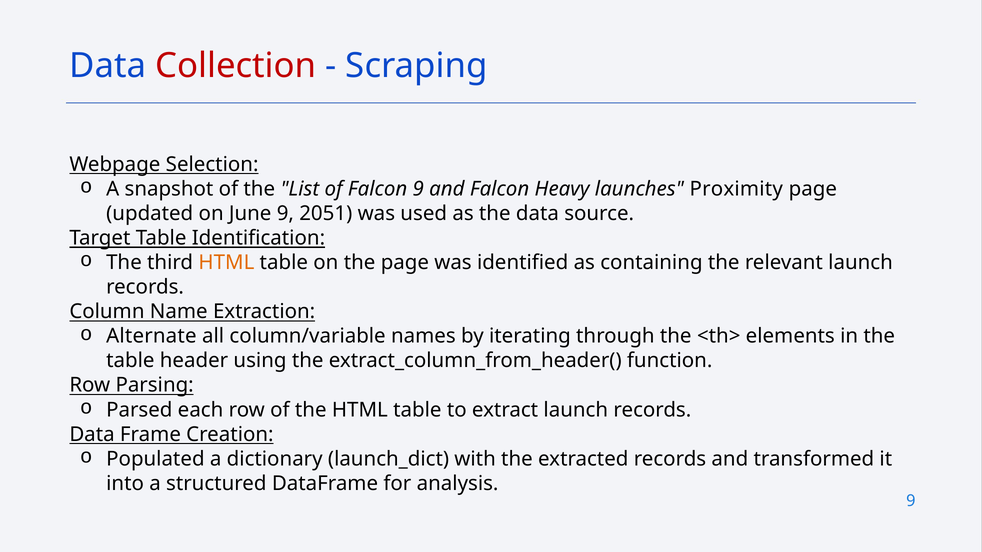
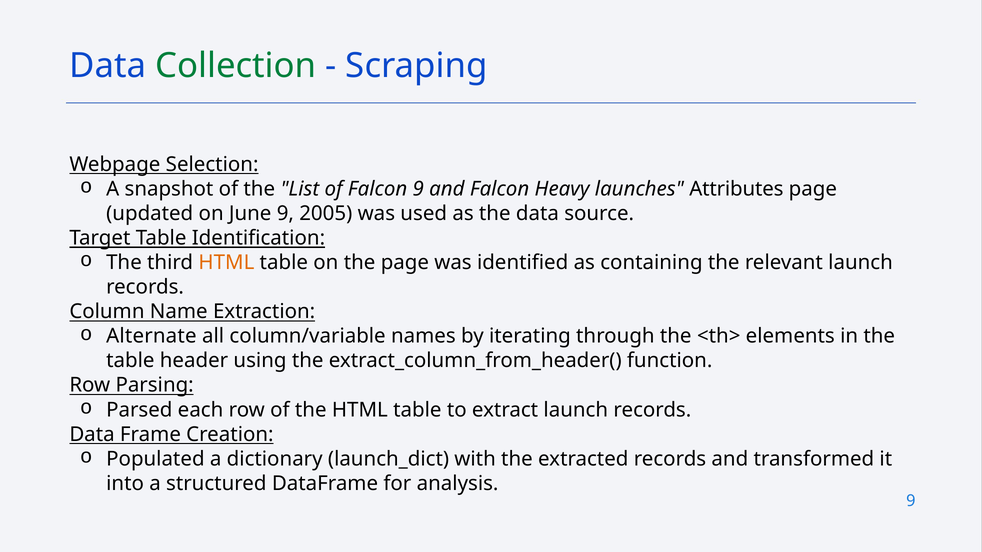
Collection colour: red -> green (236, 66)
Proximity: Proximity -> Attributes (736, 189)
2051: 2051 -> 2005 (326, 214)
